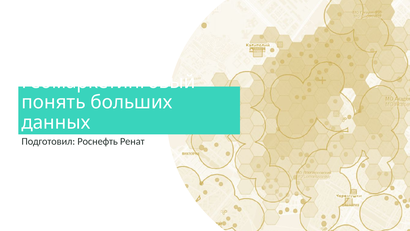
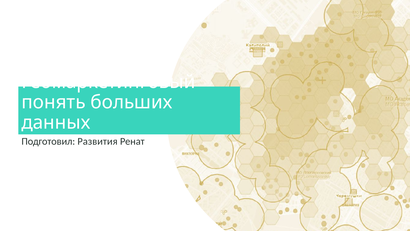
Роснефть: Роснефть -> Развития (98, 141)
